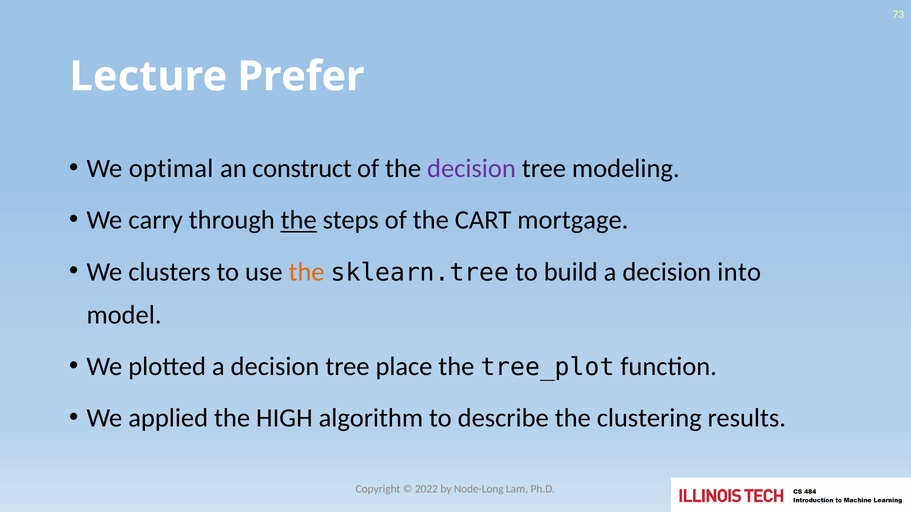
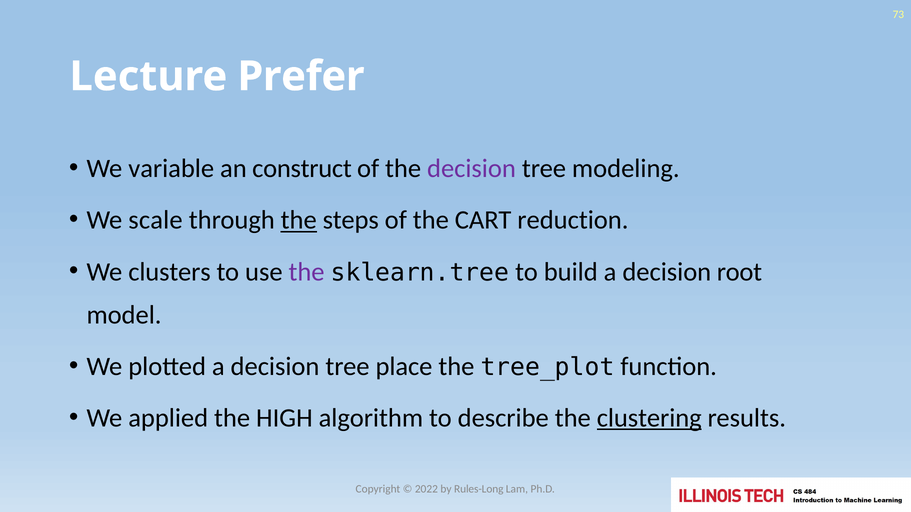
optimal: optimal -> variable (171, 169)
carry: carry -> scale (155, 220)
mortgage: mortgage -> reduction (573, 220)
the colour: orange -> purple (307, 272)
into: into -> root (739, 272)
clustering underline: none -> present (649, 418)
Node-Long: Node-Long -> Rules-Long (479, 489)
